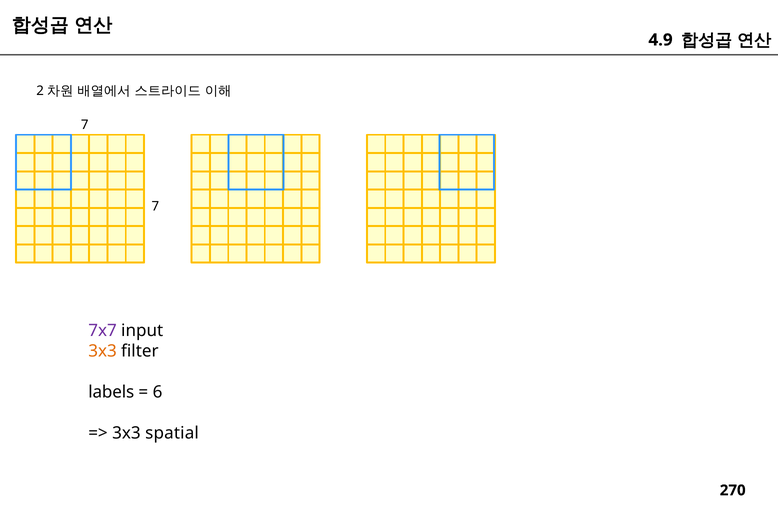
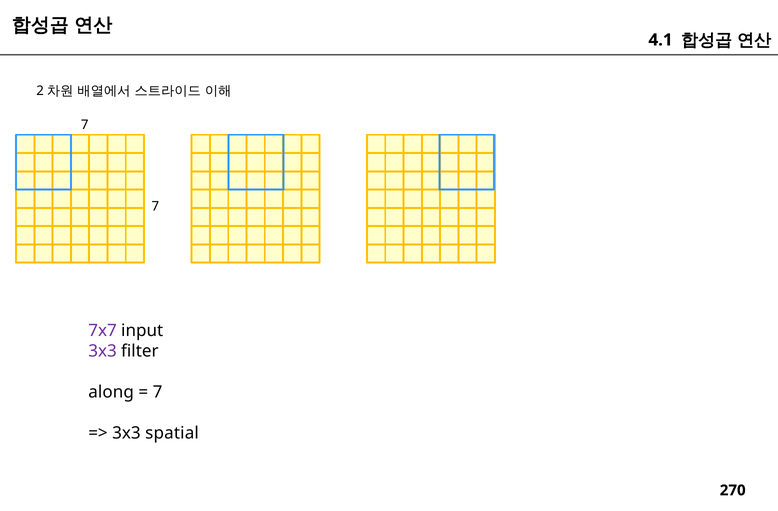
4.9: 4.9 -> 4.1 (661, 40)
3x3 colour: orange -> purple (103, 351)
labels: labels -> along (111, 392)
6: 6 -> 7 (158, 392)
